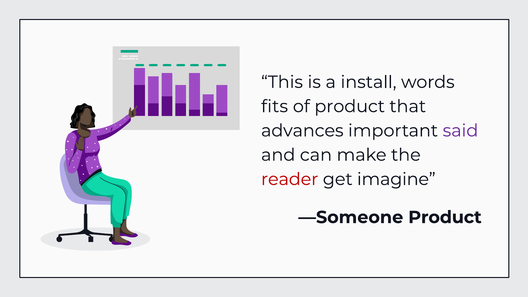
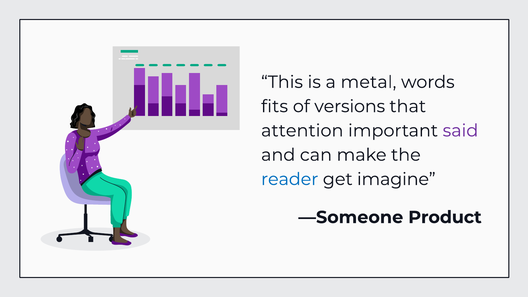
install: install -> metal (368, 82)
of product: product -> versions (350, 106)
advances: advances -> attention (302, 131)
reader colour: red -> blue (290, 179)
